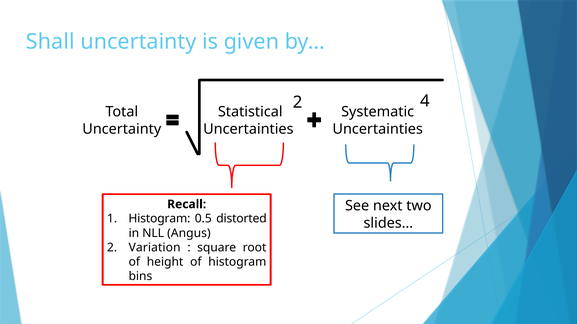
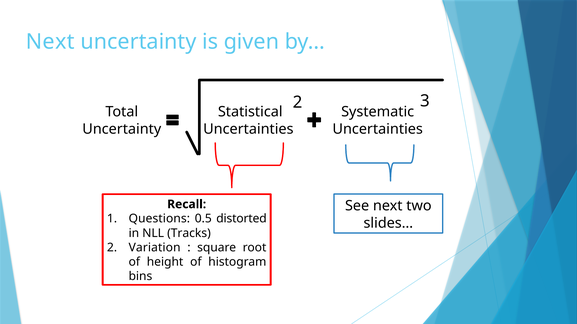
Shall: Shall -> Next (50, 42)
4: 4 -> 3 (425, 101)
Histogram: Histogram -> Questions (159, 219)
Angus: Angus -> Tracks (189, 233)
